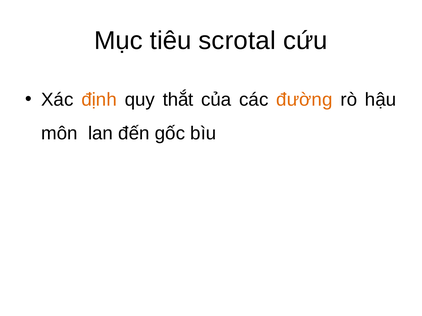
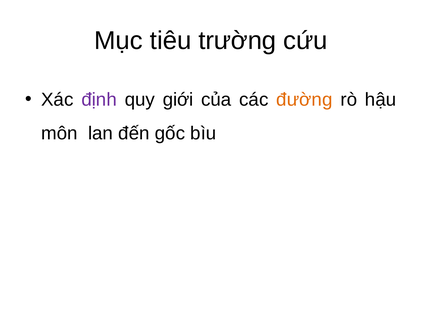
scrotal: scrotal -> trường (237, 41)
định colour: orange -> purple (99, 100)
thắt: thắt -> giới (178, 100)
